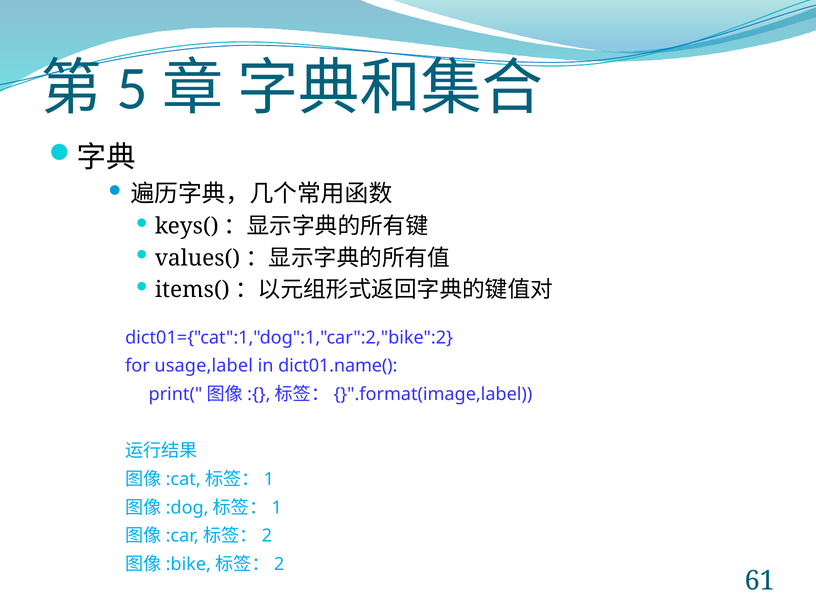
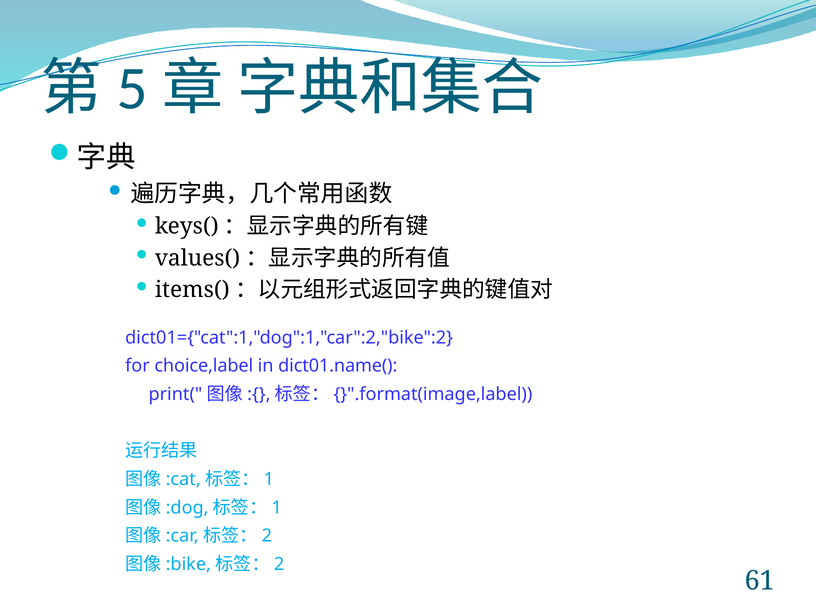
usage,label: usage,label -> choice,label (204, 366)
